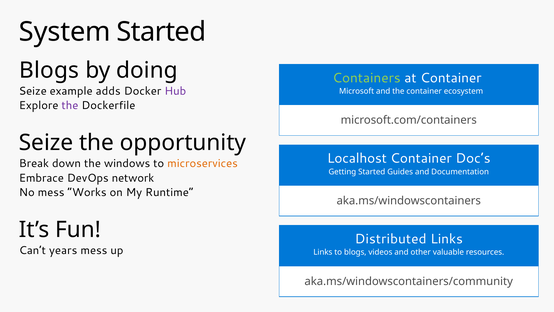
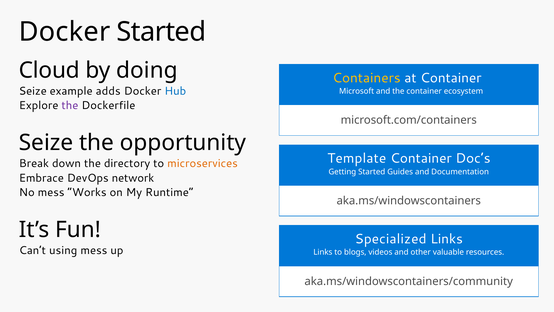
System: System -> Docker (65, 32)
Blogs: Blogs -> Cloud (49, 70)
Containers colour: light green -> yellow (367, 78)
Hub colour: purple -> blue (175, 91)
Localhost: Localhost -> Template (357, 158)
windows: windows -> directory (127, 163)
Distributed: Distributed -> Specialized (391, 239)
years: years -> using (63, 250)
